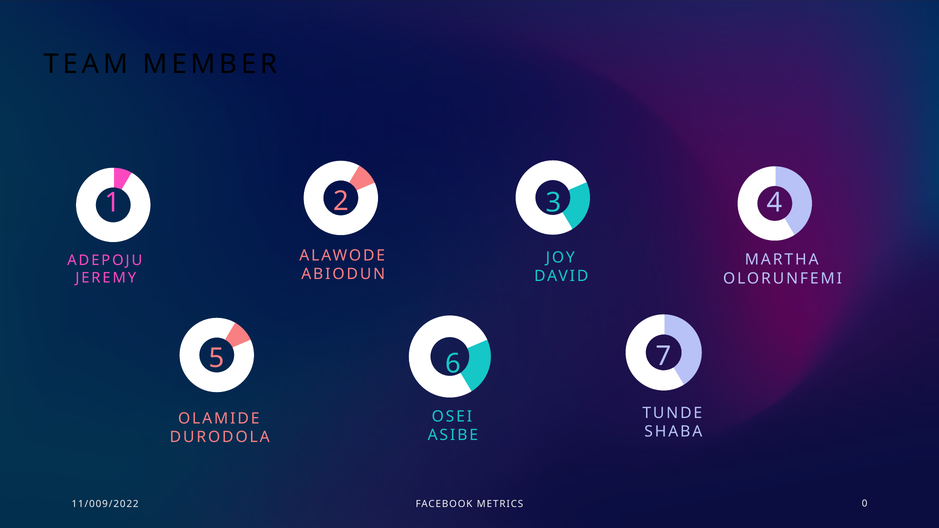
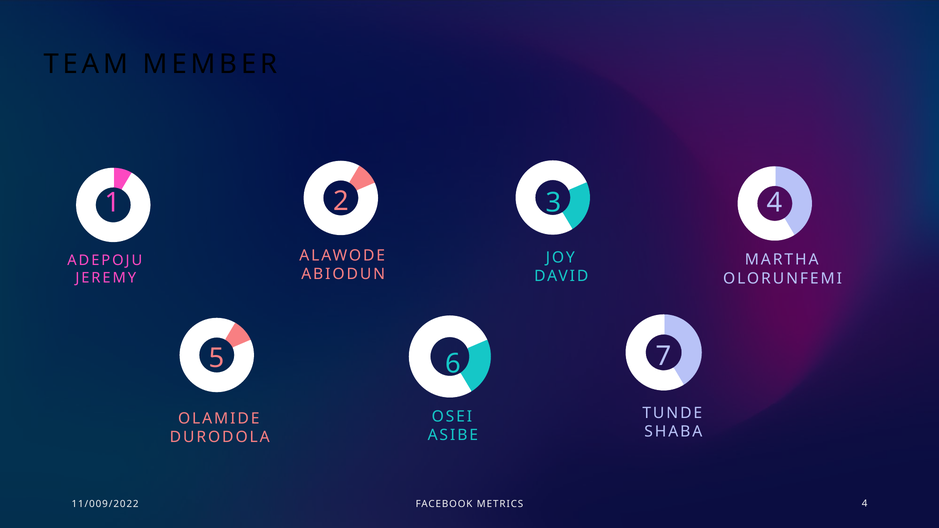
METRICS 0: 0 -> 4 (865, 504)
